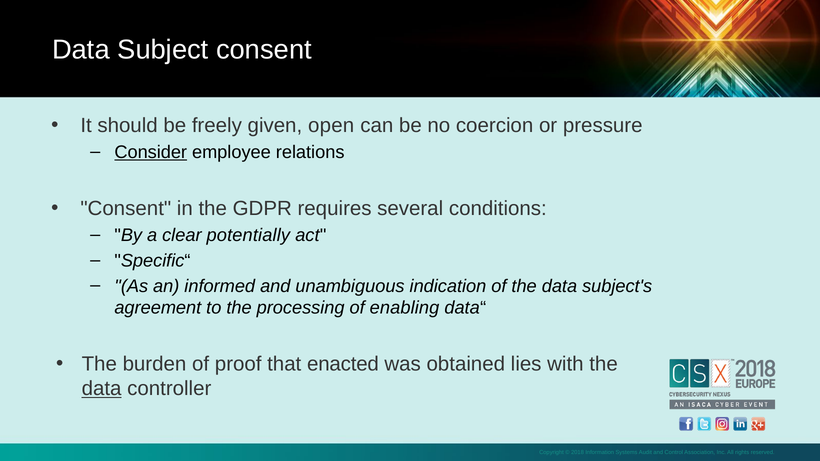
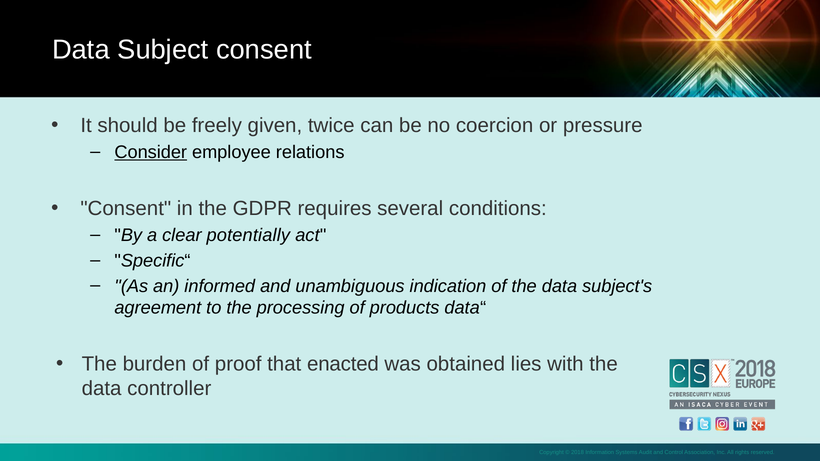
open: open -> twice (331, 126)
enabling: enabling -> products (405, 308)
data underline: present -> none (102, 389)
